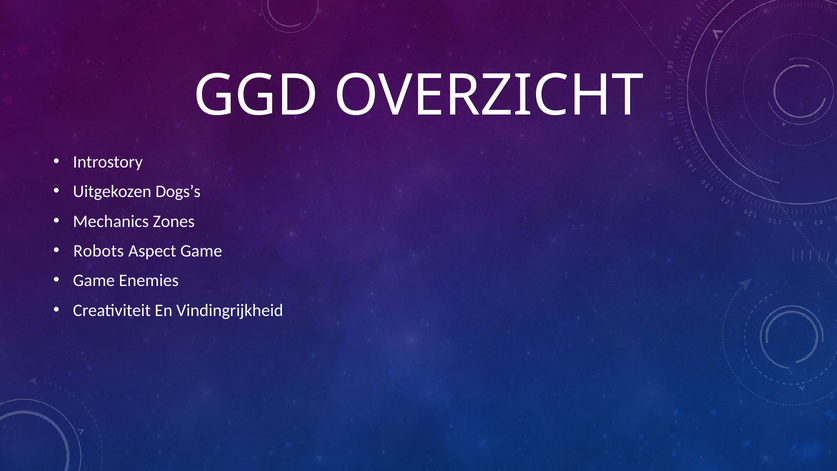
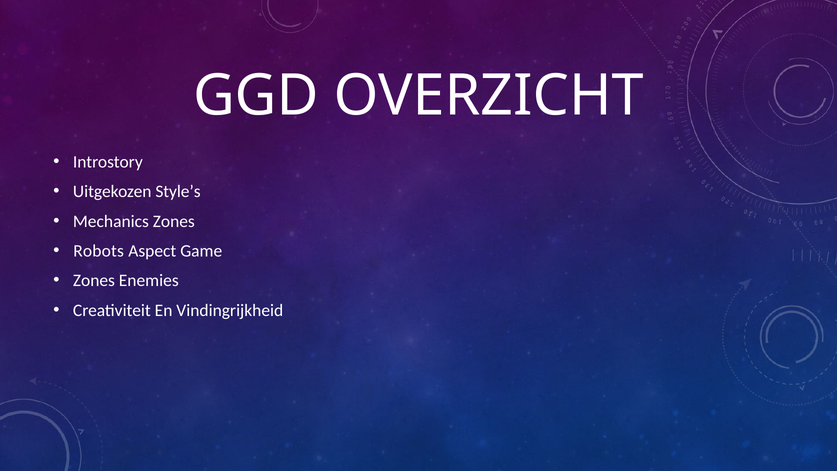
Dogs’s: Dogs’s -> Style’s (178, 192)
Game: Game -> Zones (94, 281)
